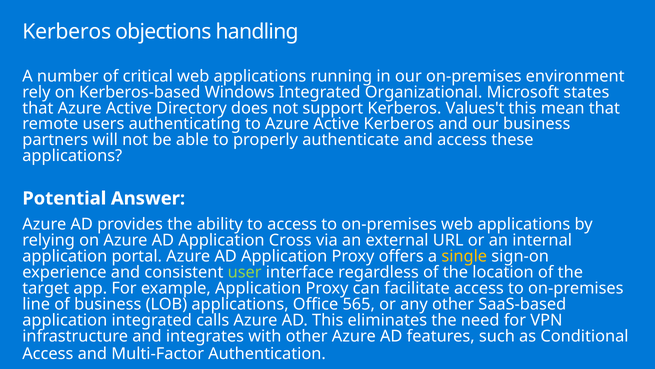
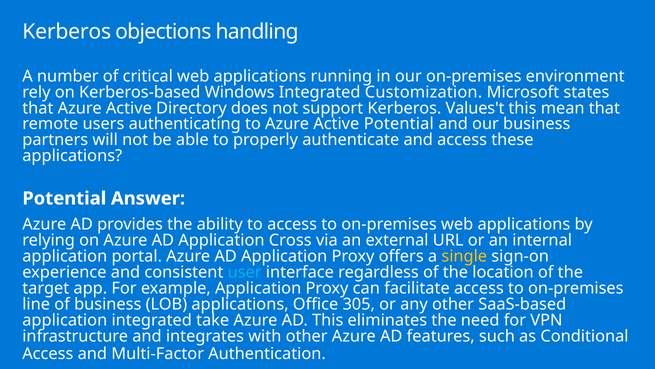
Organizational: Organizational -> Customization (424, 92)
Active Kerberos: Kerberos -> Potential (399, 124)
user colour: light green -> light blue (245, 272)
565: 565 -> 305 (359, 304)
calls: calls -> take (213, 320)
